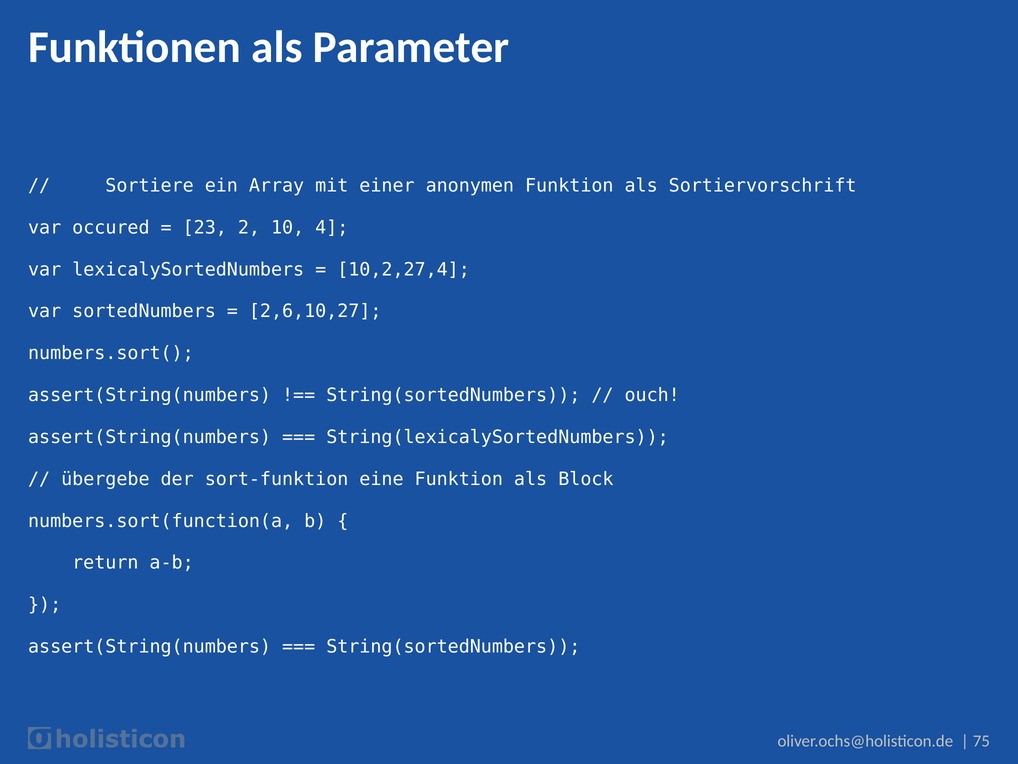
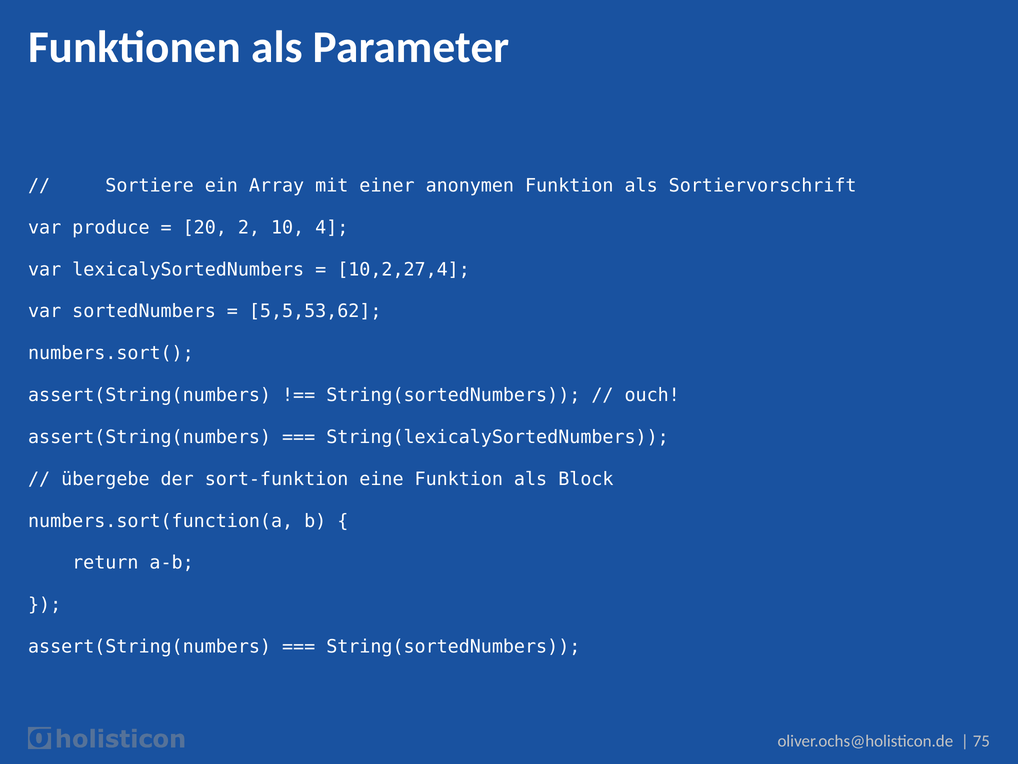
occured: occured -> produce (111, 227)
23: 23 -> 20 (205, 227)
2,6,10,27: 2,6,10,27 -> 5,5,53,62 (315, 311)
